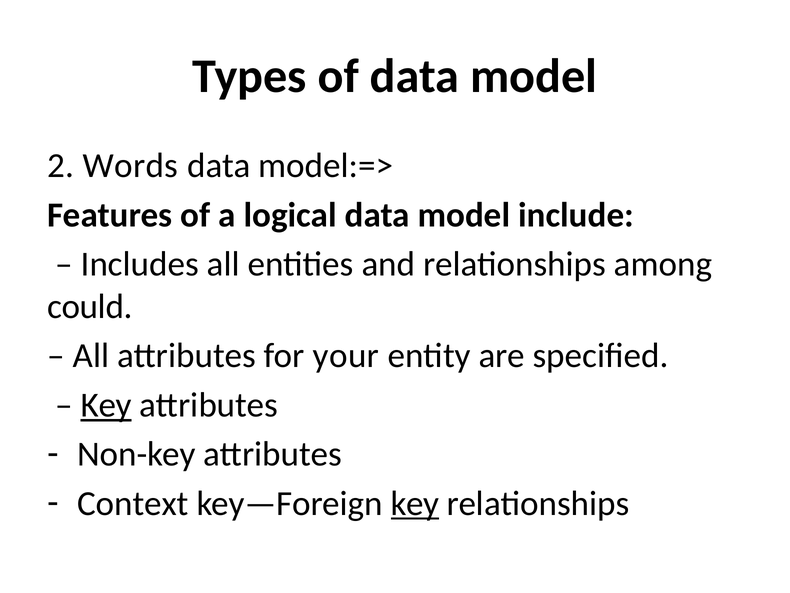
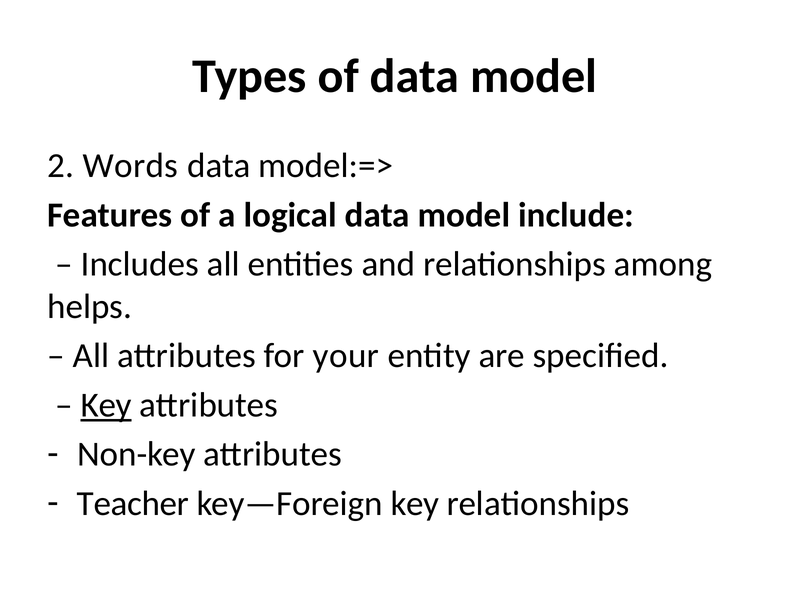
could: could -> helps (90, 306)
Context: Context -> Teacher (133, 503)
key underline: present -> none (415, 503)
